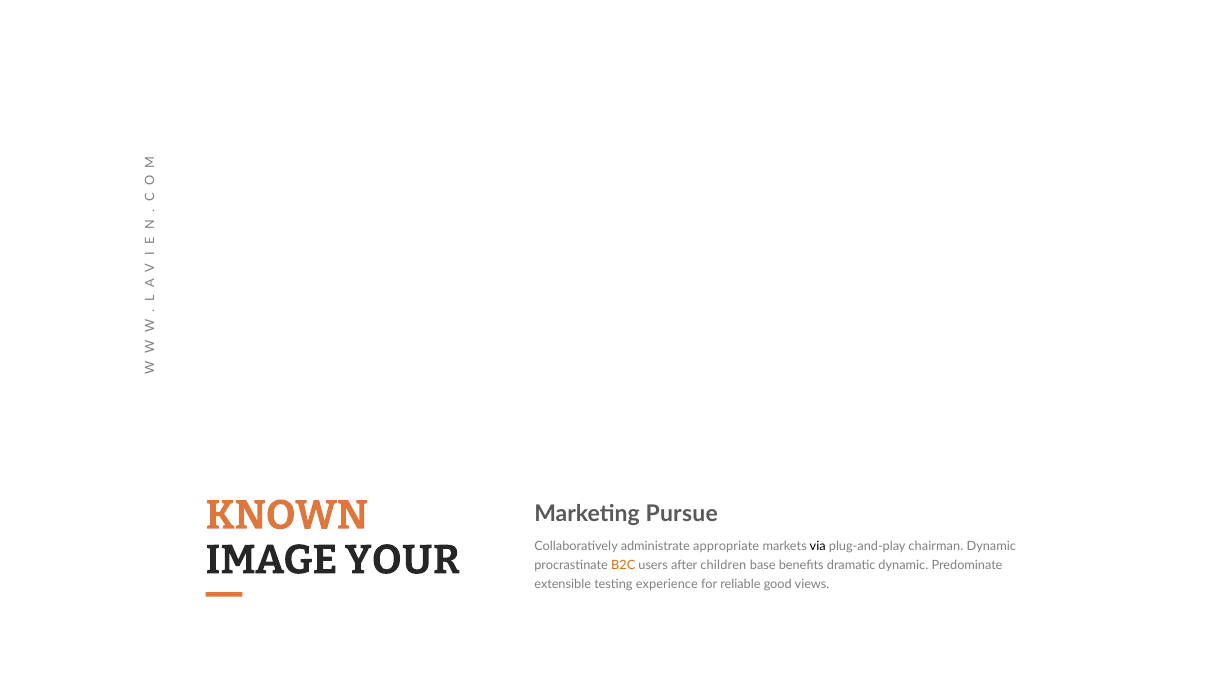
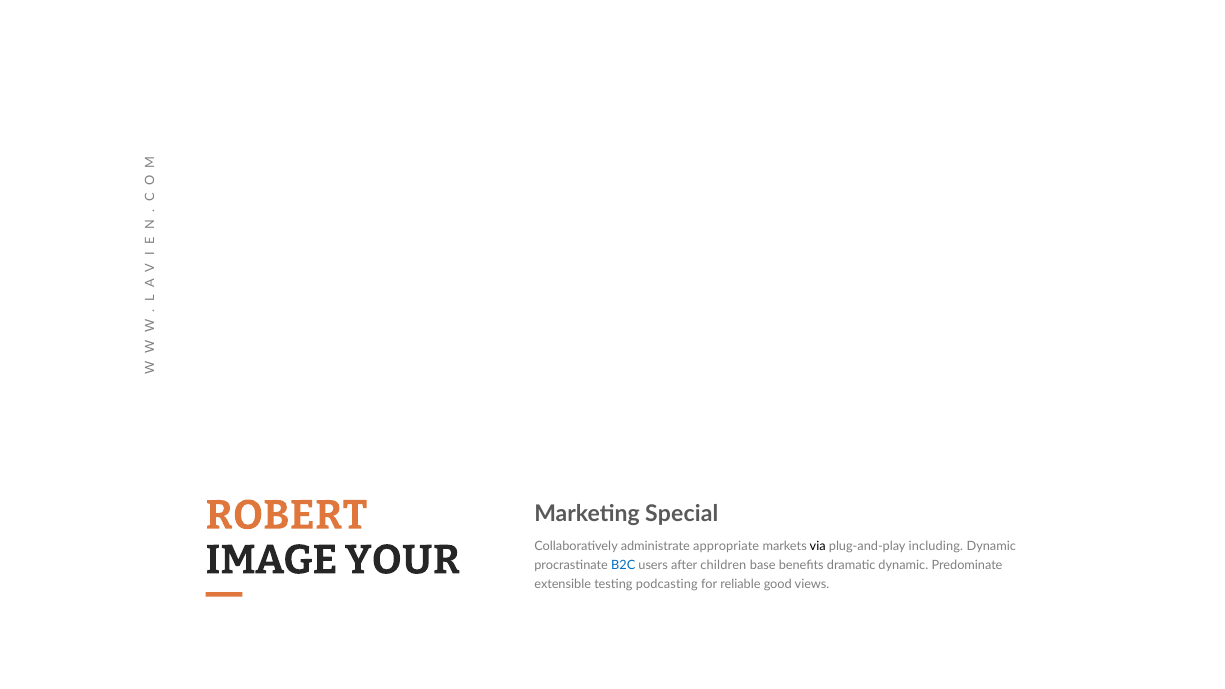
KNOWN: KNOWN -> ROBERT (287, 515)
Pursue: Pursue -> Special (682, 514)
chairman: chairman -> including (936, 546)
B2C colour: orange -> blue (623, 565)
experience: experience -> podcasting (667, 584)
